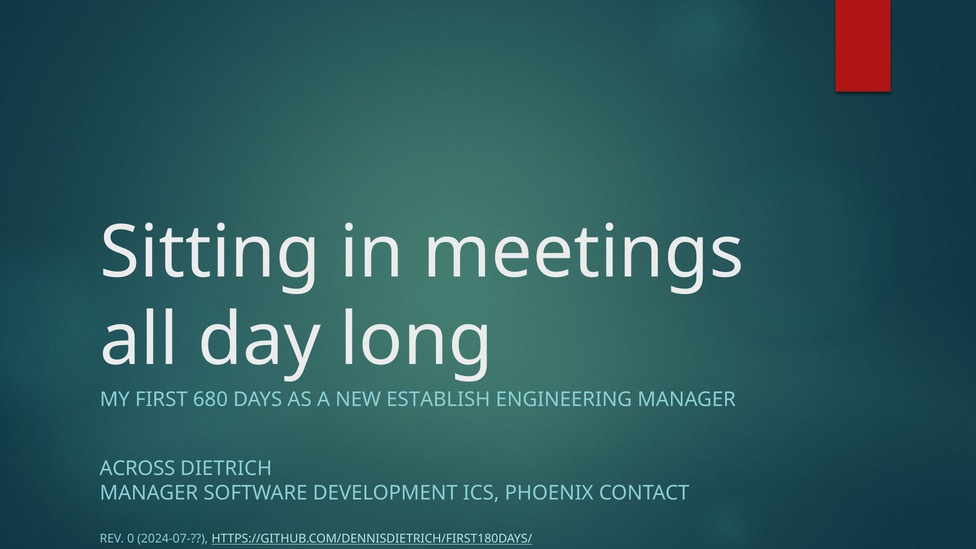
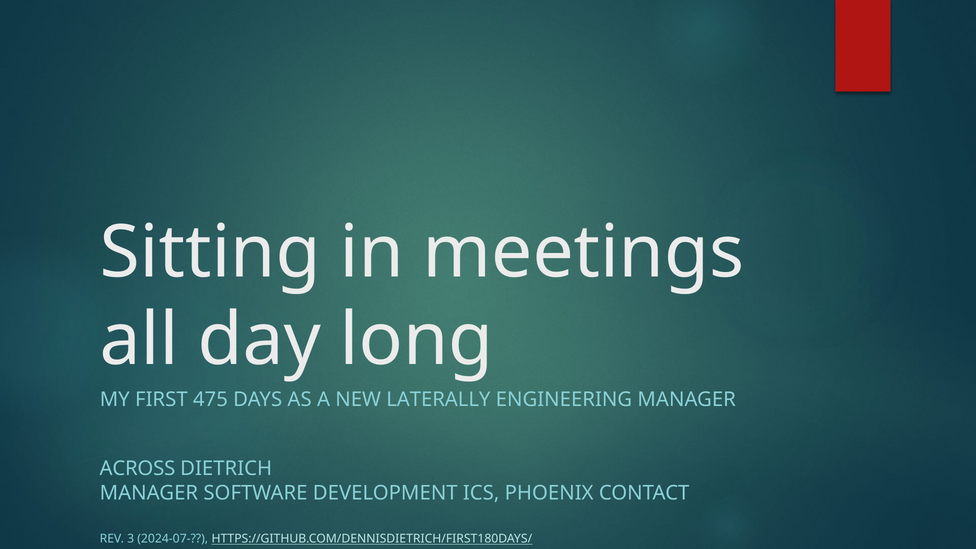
680: 680 -> 475 (210, 400)
ESTABLISH: ESTABLISH -> LATERALLY (438, 400)
0: 0 -> 3 (131, 539)
